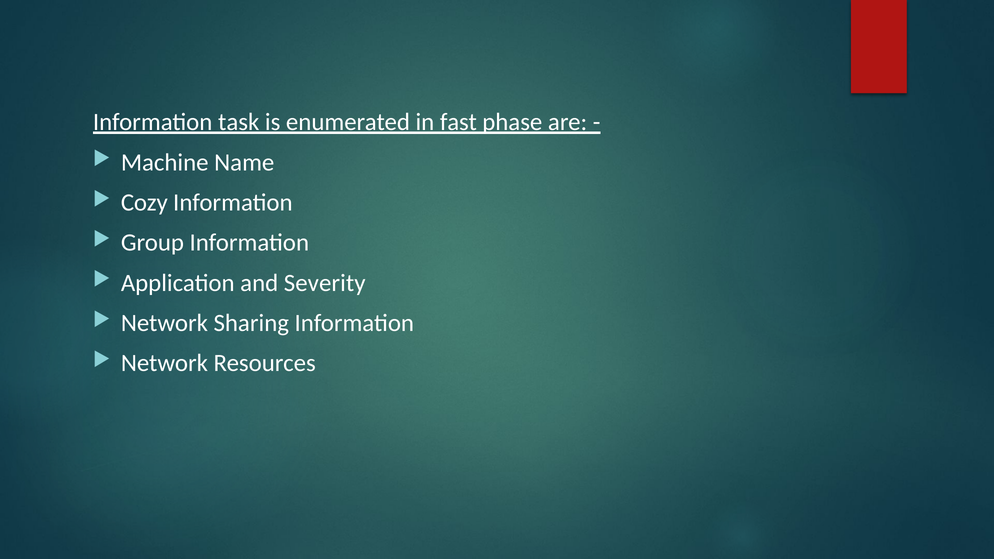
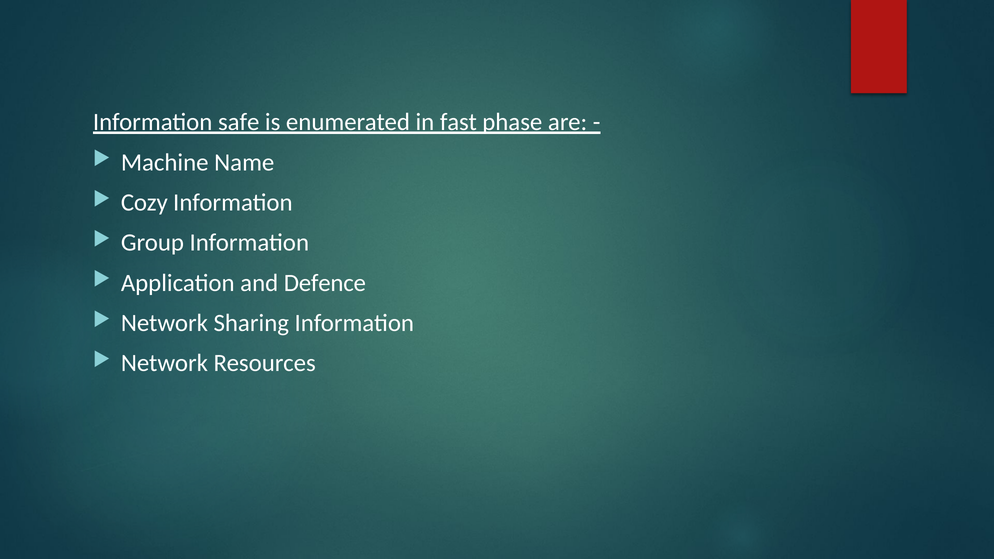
task: task -> safe (239, 122)
Severity: Severity -> Defence (325, 283)
